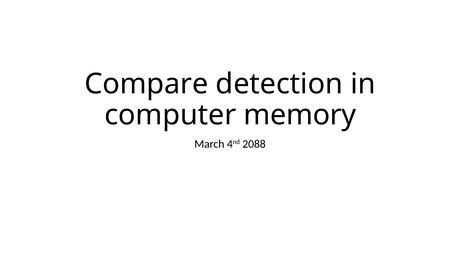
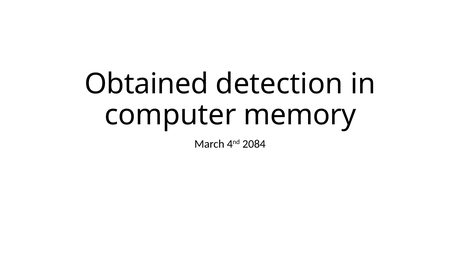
Compare: Compare -> Obtained (146, 84)
2088: 2088 -> 2084 (254, 144)
